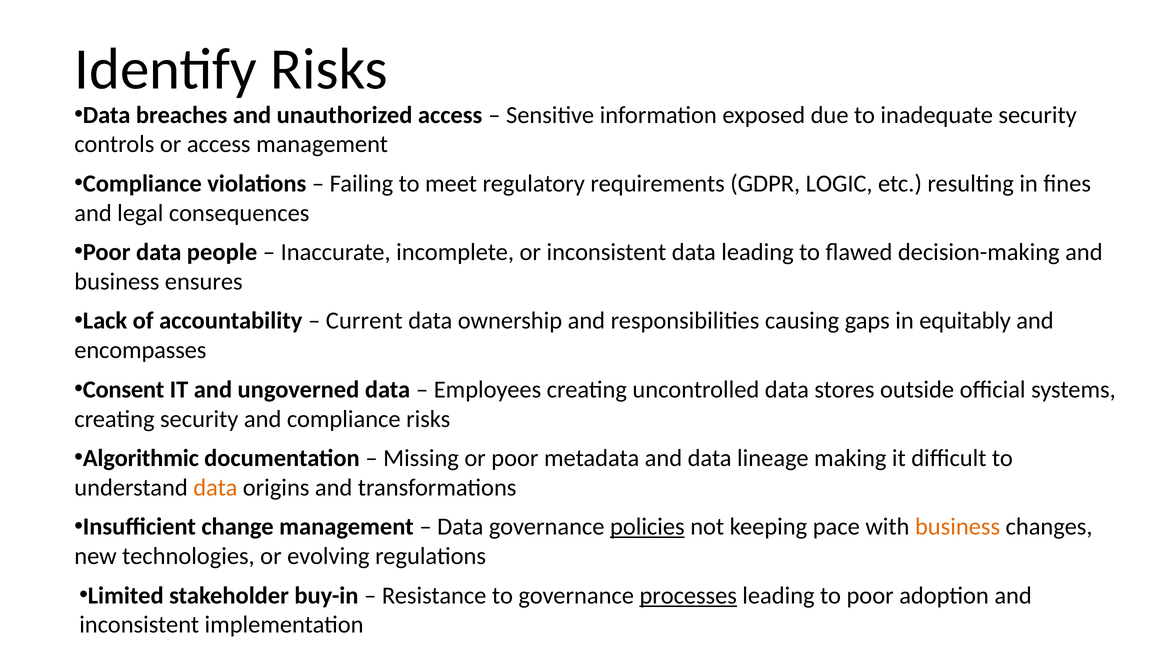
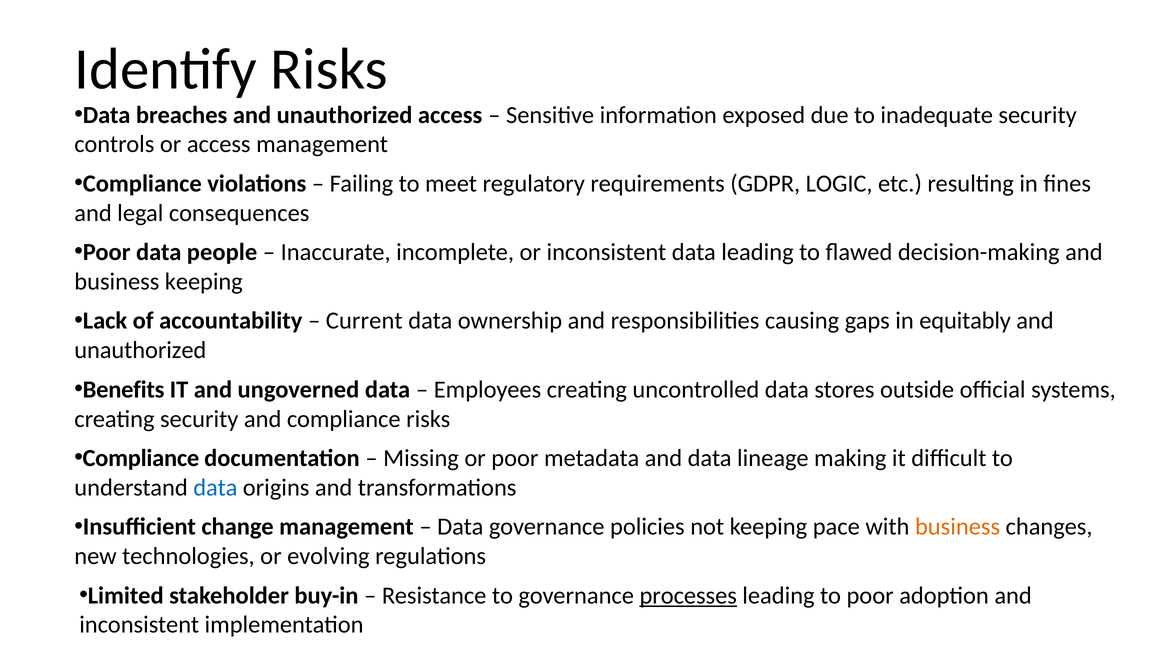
business ensures: ensures -> keeping (204, 281)
encompasses: encompasses -> unauthorized (140, 350)
Consent: Consent -> Benefits (124, 389)
Algorithmic: Algorithmic -> Compliance (141, 458)
data colour: orange -> blue (215, 487)
policies underline: present -> none (647, 526)
